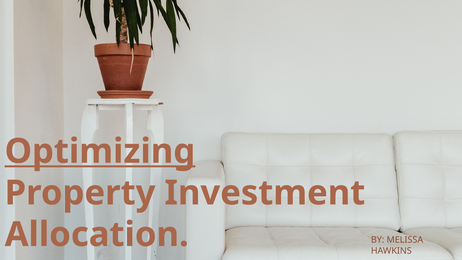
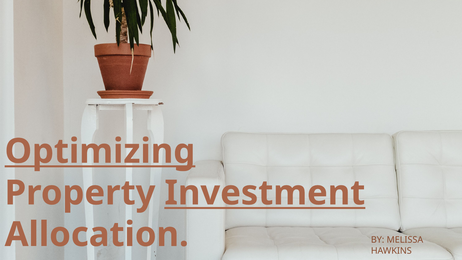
Investment underline: none -> present (265, 193)
